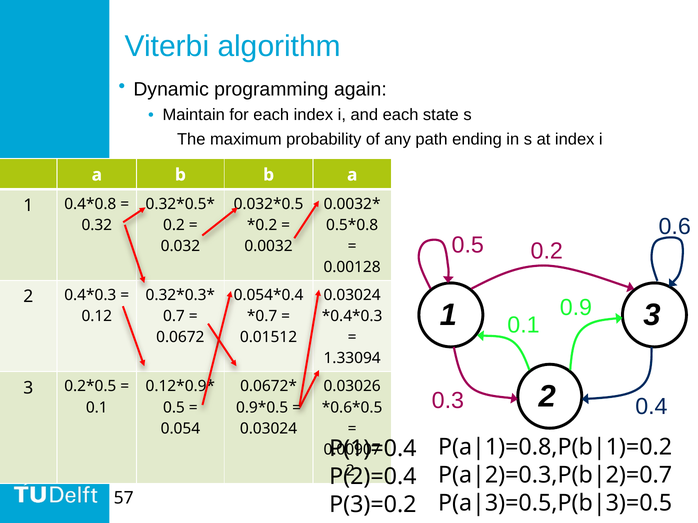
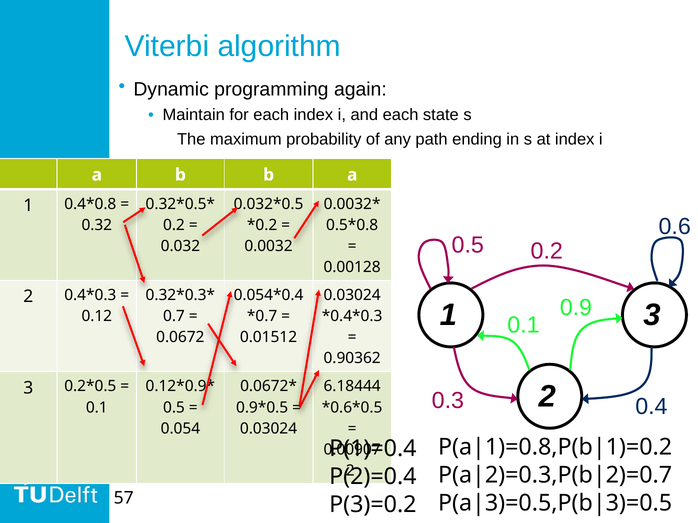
1.33094: 1.33094 -> 0.90362 (352, 359)
0.03026: 0.03026 -> 6.18444 (352, 387)
